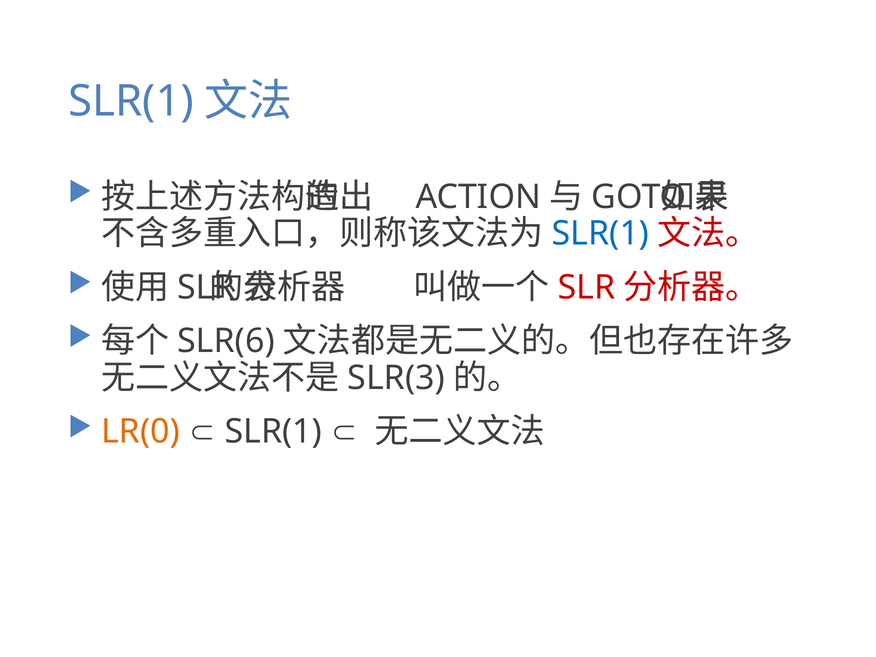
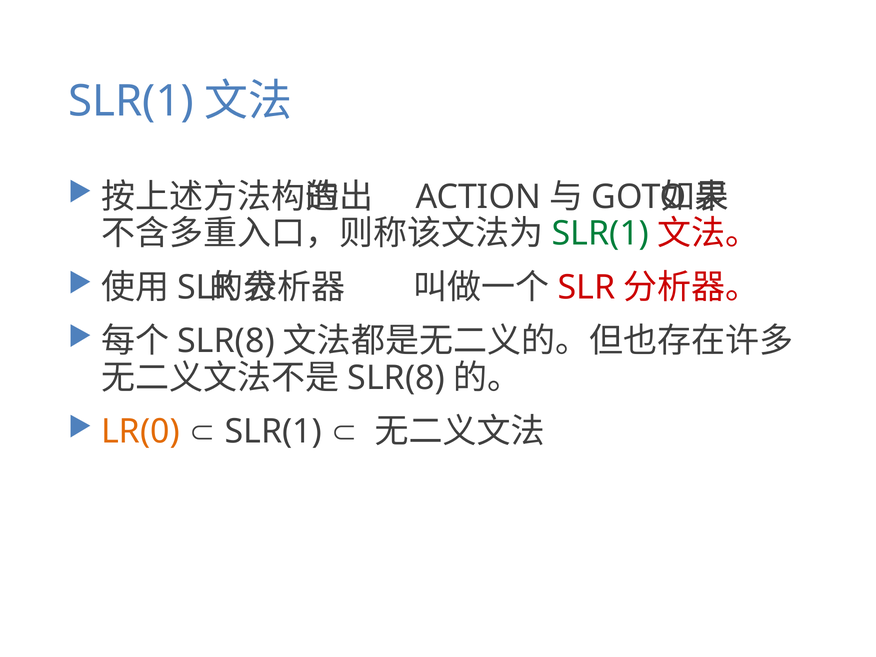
SLR(1 colour: blue -> green (600, 234)
SLR(6: SLR(6 -> SLR(8 (226, 341)
SLR(3: SLR(3 -> SLR(8 (396, 378)
